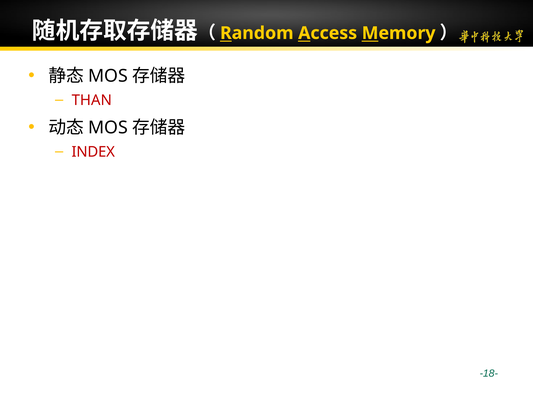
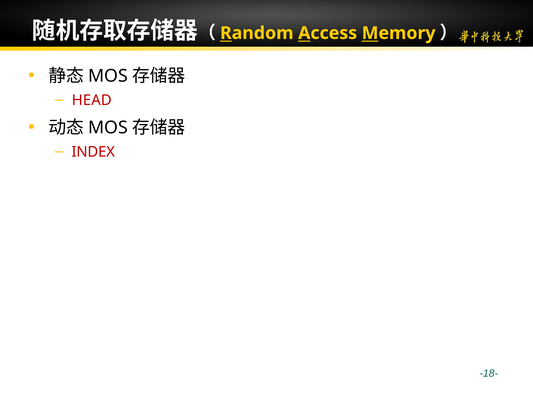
THAN: THAN -> HEAD (92, 100)
